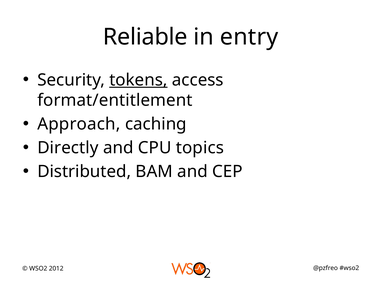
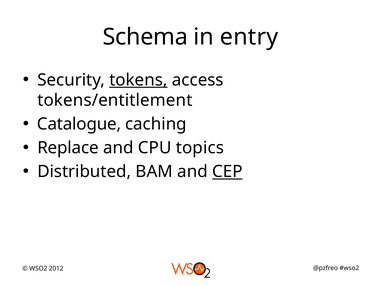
Reliable: Reliable -> Schema (145, 37)
format/entitlement: format/entitlement -> tokens/entitlement (115, 101)
Approach: Approach -> Catalogue (79, 124)
Directly: Directly -> Replace (68, 148)
CEP underline: none -> present (227, 172)
